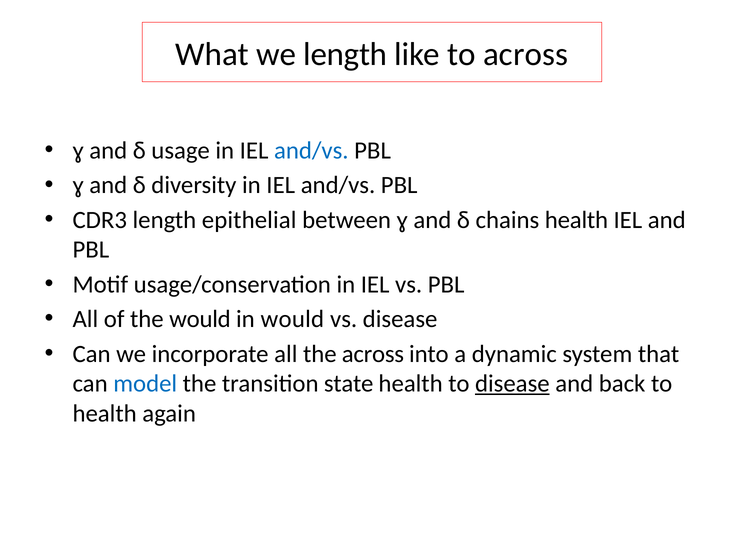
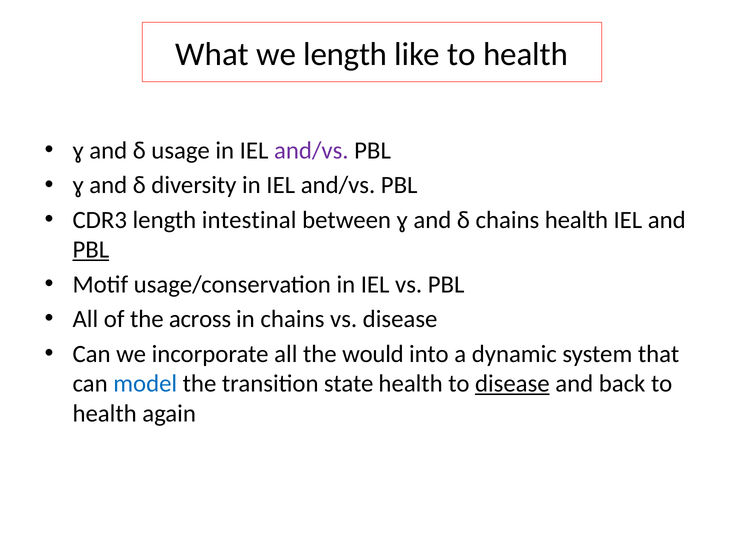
like to across: across -> health (526, 54)
and/vs colour: blue -> purple (311, 151)
epithelial: epithelial -> intestinal (249, 220)
PBL underline: none -> present (91, 250)
the would: would -> across (200, 319)
in would: would -> chains (292, 319)
the across: across -> would (373, 354)
